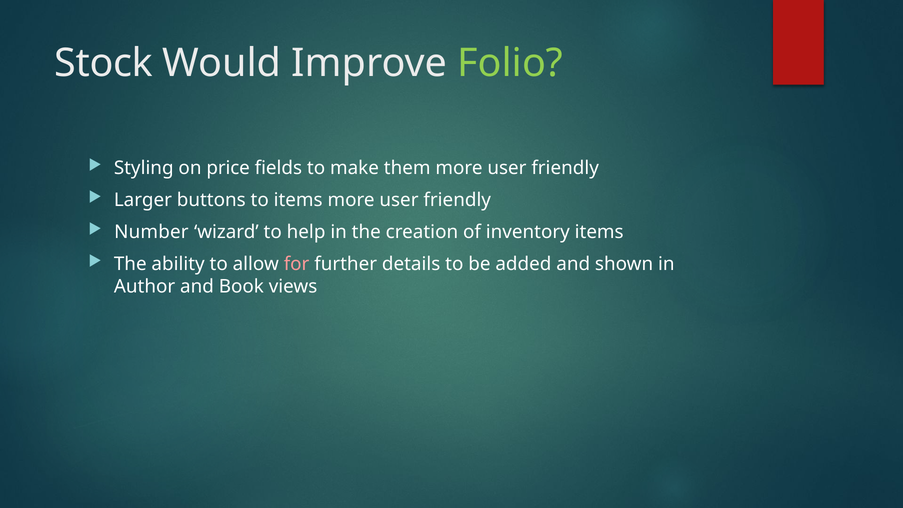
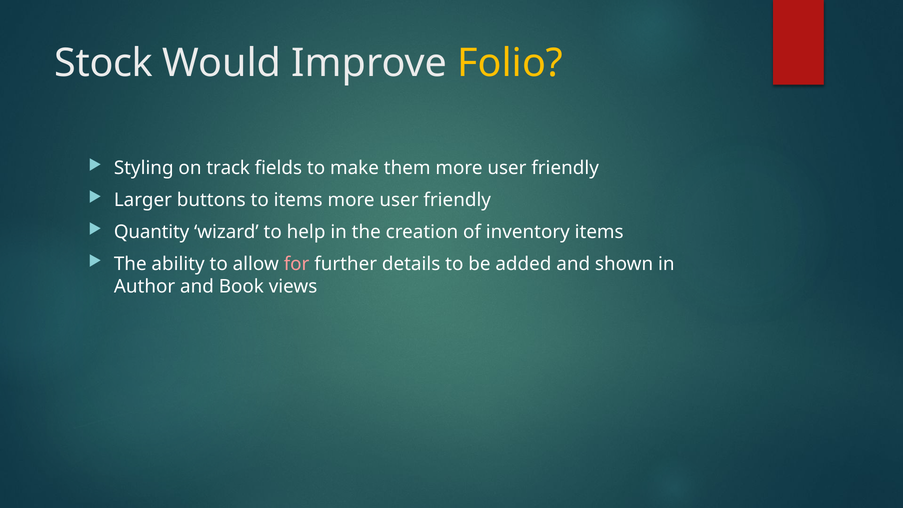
Folio colour: light green -> yellow (510, 63)
price: price -> track (228, 168)
Number: Number -> Quantity (152, 232)
